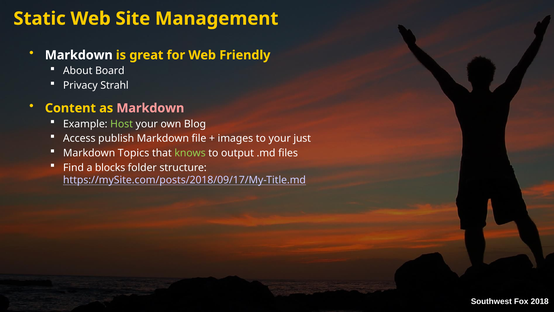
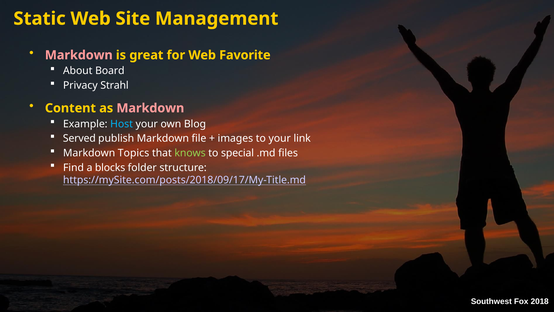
Markdown colour: white -> pink (79, 55)
Friendly: Friendly -> Favorite (245, 55)
Host colour: light green -> light blue (122, 124)
Access: Access -> Served (79, 138)
just: just -> link (302, 138)
output: output -> special (238, 153)
